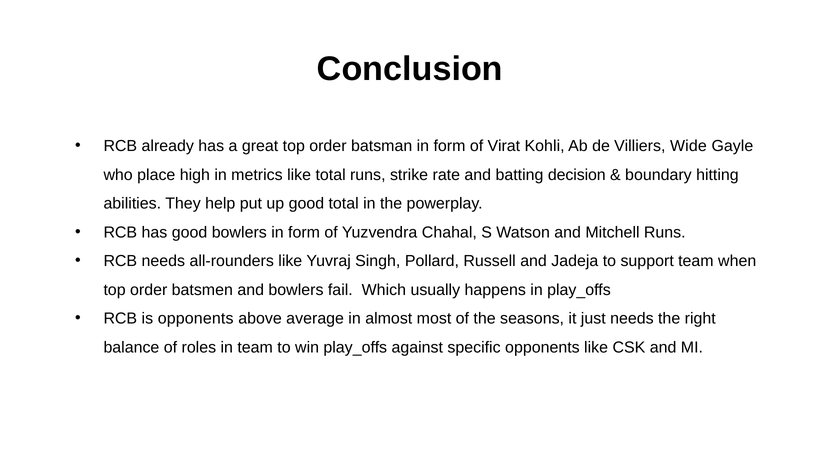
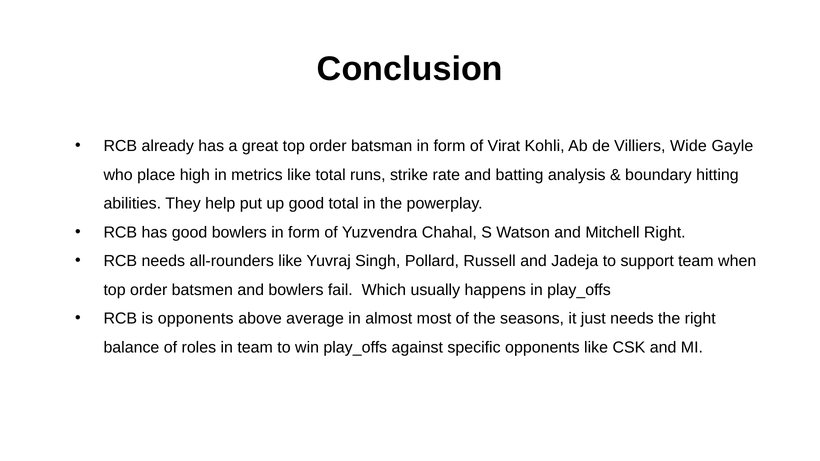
decision: decision -> analysis (577, 175)
Mitchell Runs: Runs -> Right (665, 232)
